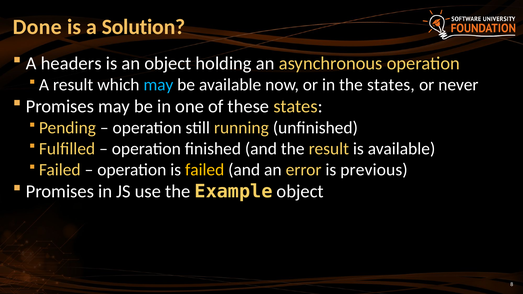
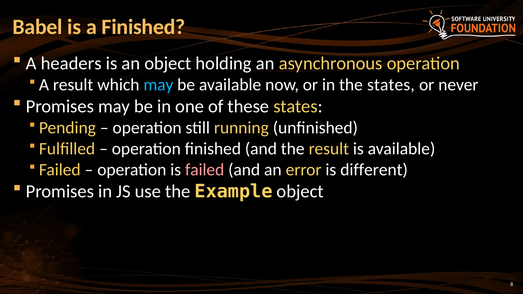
Done: Done -> Babel (38, 27)
a Solution: Solution -> Finished (144, 27)
failed colour: yellow -> pink (205, 170)
previous: previous -> different (374, 170)
